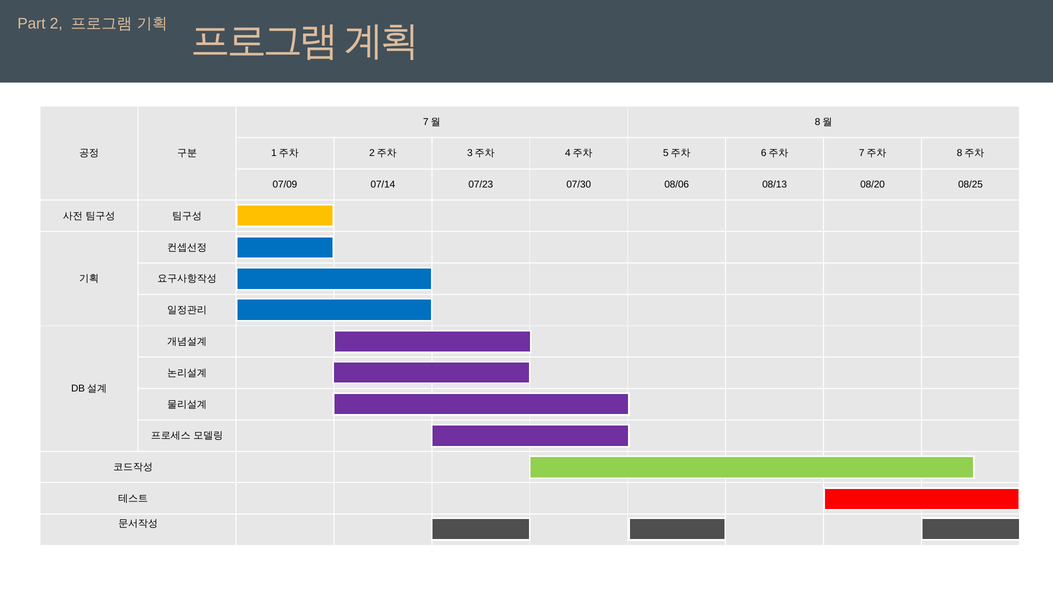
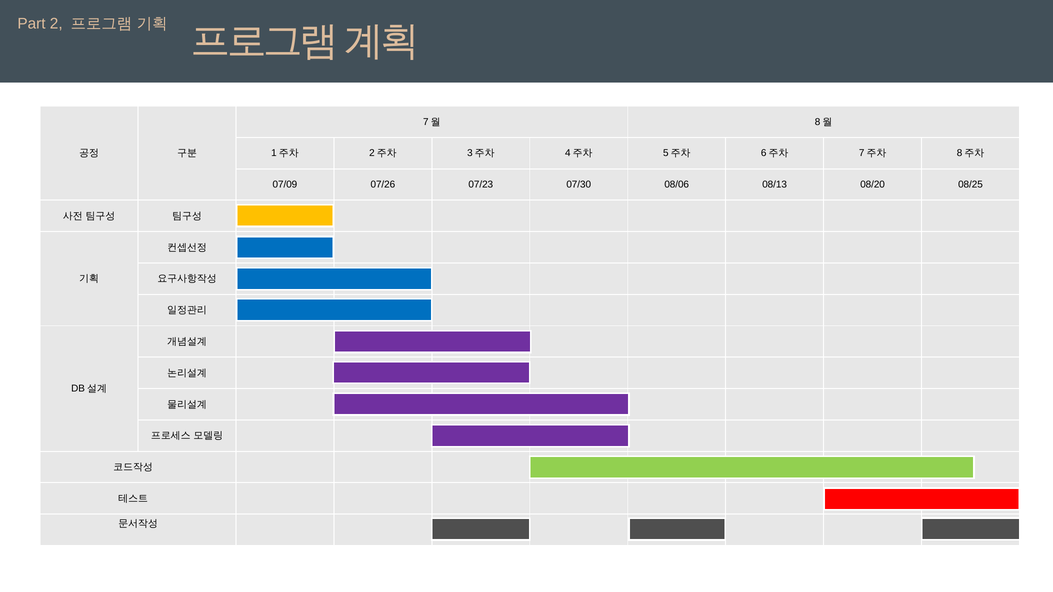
07/14: 07/14 -> 07/26 (383, 185)
